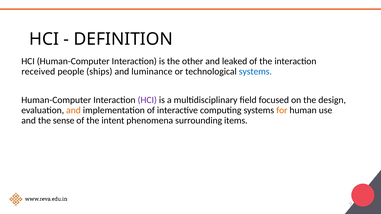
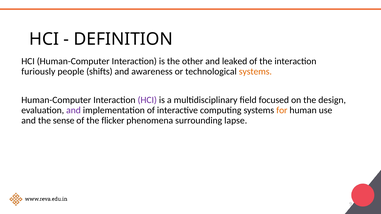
received: received -> furiously (38, 72)
ships: ships -> shifts (99, 72)
luminance: luminance -> awareness (152, 72)
systems colour: blue -> orange (255, 72)
and colour: orange -> purple (73, 110)
intent: intent -> flicker (113, 121)
items: items -> lapse (236, 121)
